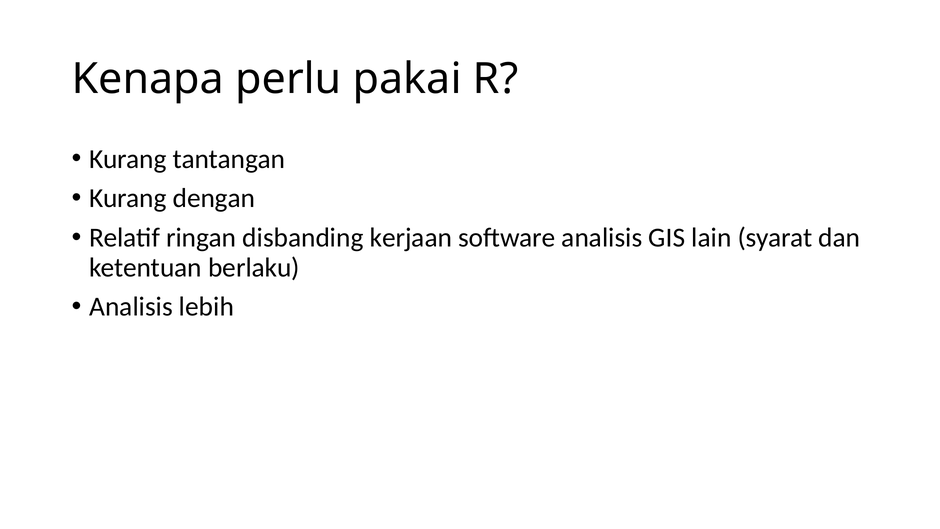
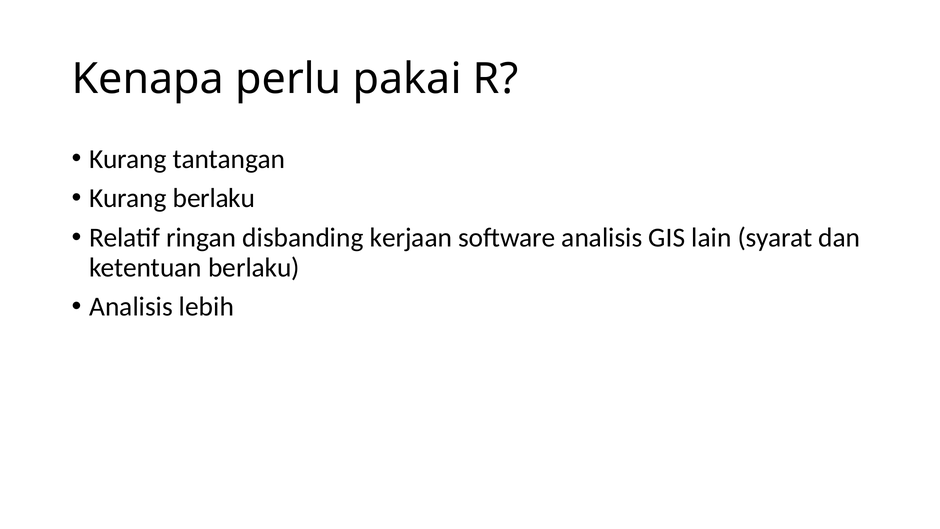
Kurang dengan: dengan -> berlaku (214, 198)
